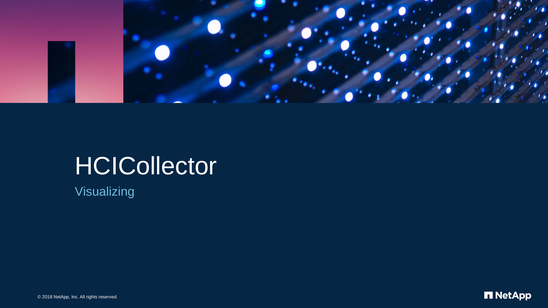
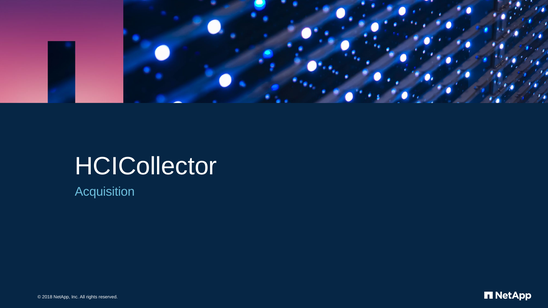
Visualizing: Visualizing -> Acquisition (105, 192)
